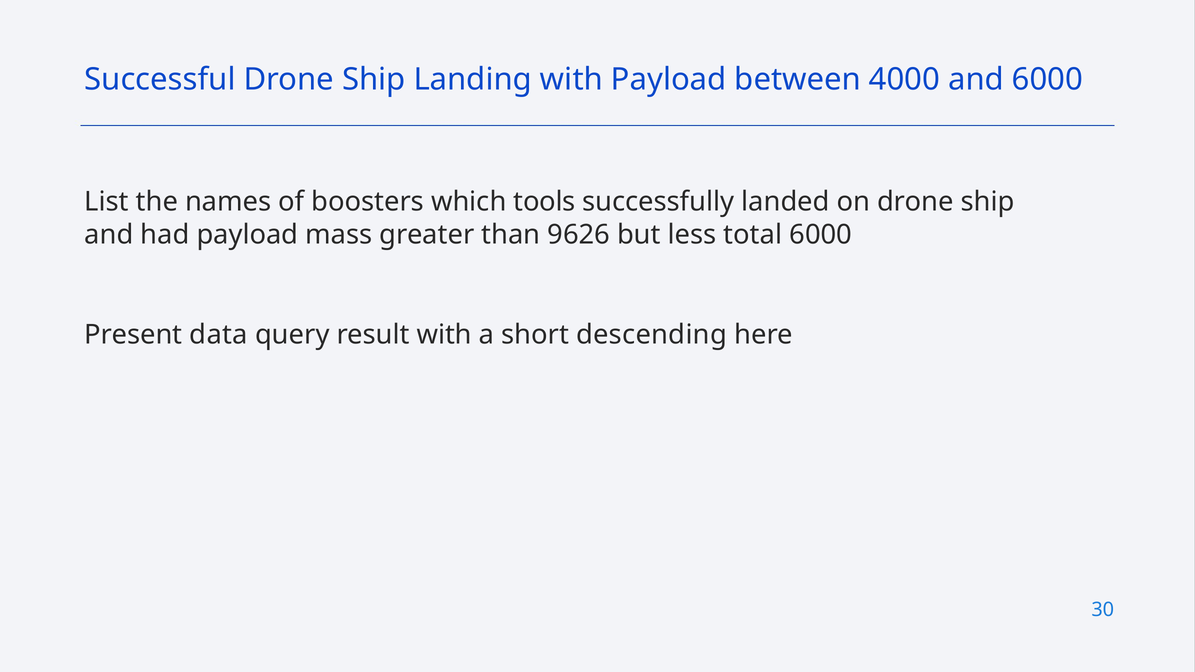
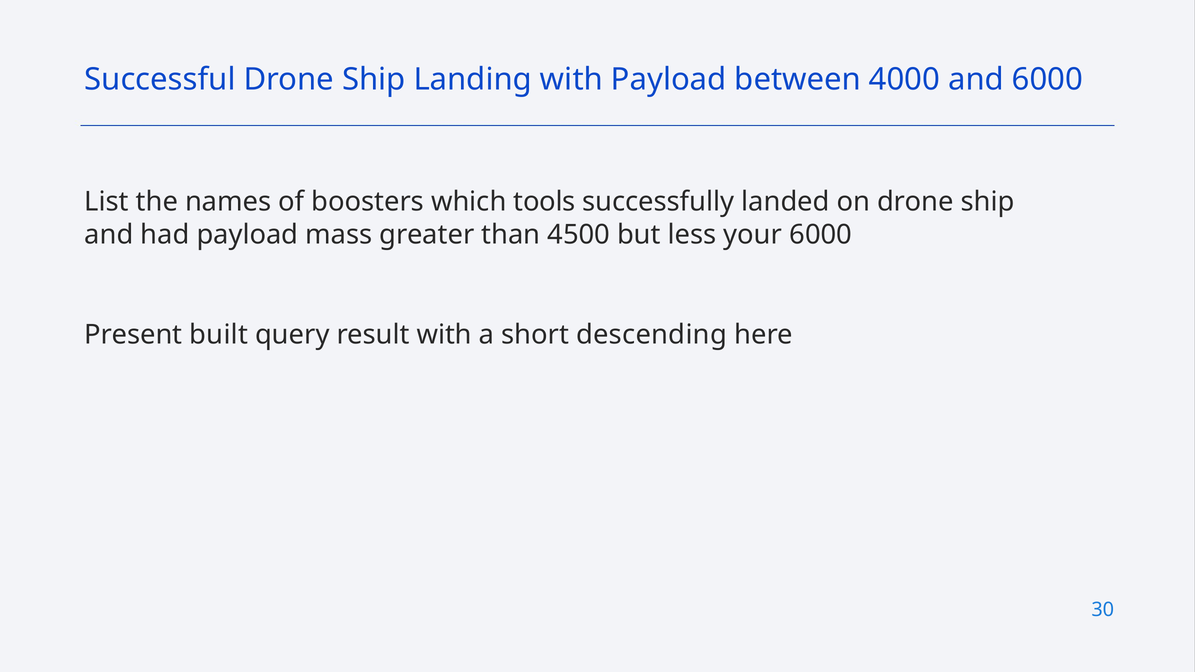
9626: 9626 -> 4500 (579, 235)
total: total -> your (753, 235)
data: data -> built (219, 335)
